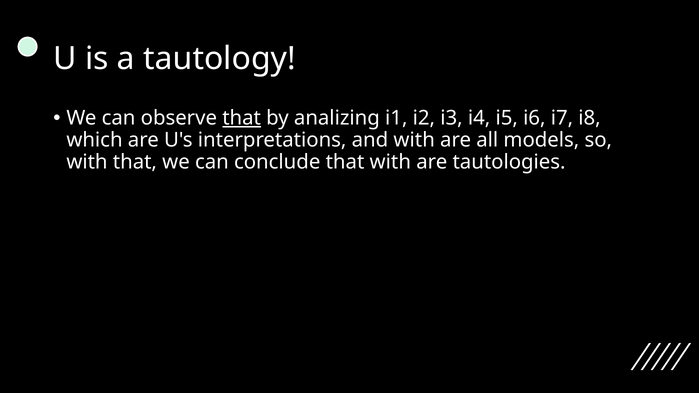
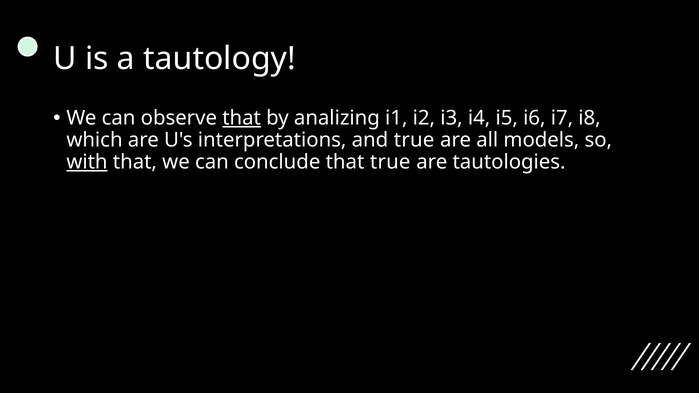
and with: with -> true (414, 140)
with underline: none -> present (87, 162)
that with: with -> true (390, 162)
